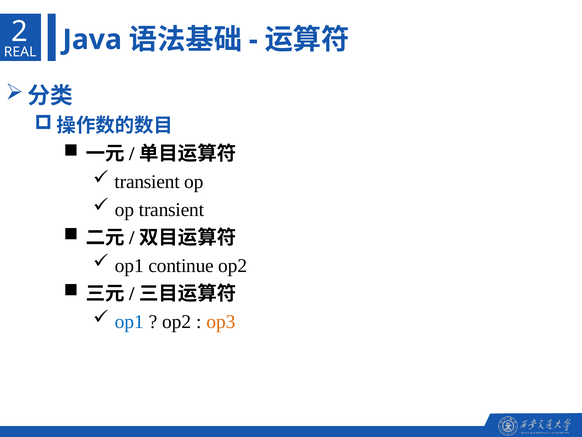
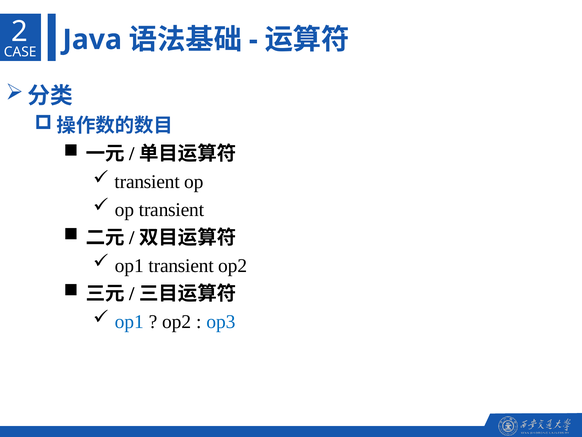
REAL: REAL -> CASE (20, 52)
op1 continue: continue -> transient (181, 265)
op3 colour: orange -> blue (221, 321)
